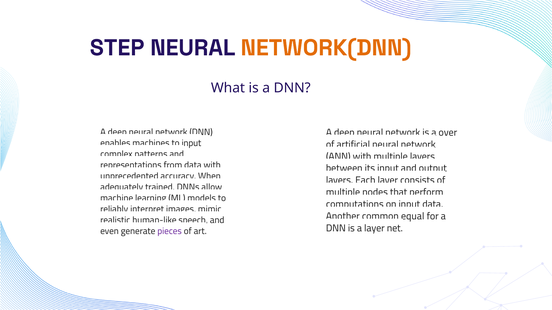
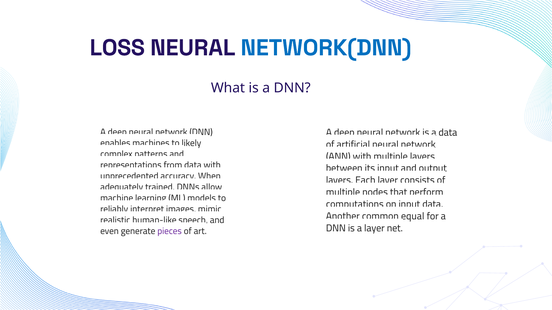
STEP: STEP -> LOSS (117, 48)
NETWORK(DNN colour: orange -> blue (326, 48)
over: over -> data (448, 133)
input: input -> likely (191, 143)
